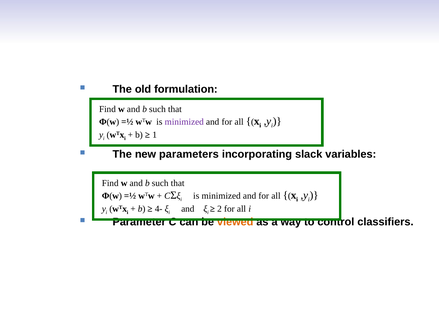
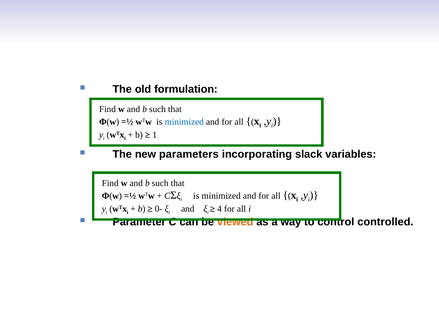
minimized colour: purple -> blue (184, 122)
4-: 4- -> 0- (159, 209)
2: 2 -> 4 (220, 209)
classifiers: classifiers -> controlled (385, 222)
